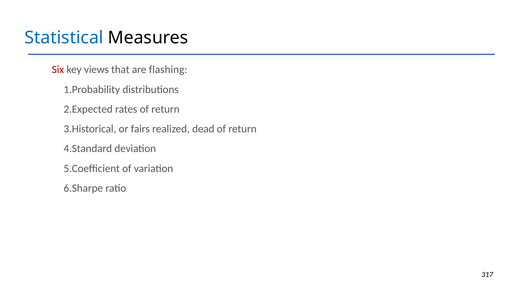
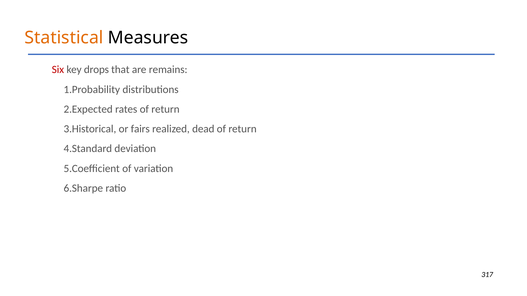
Statistical colour: blue -> orange (64, 38)
views: views -> drops (96, 70)
flashing: flashing -> remains (168, 70)
